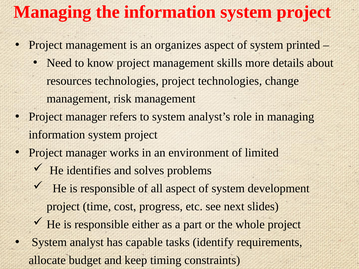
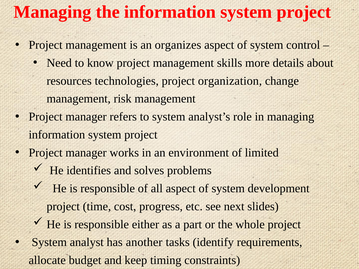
printed: printed -> control (303, 45)
project technologies: technologies -> organization (230, 81)
capable: capable -> another (144, 242)
